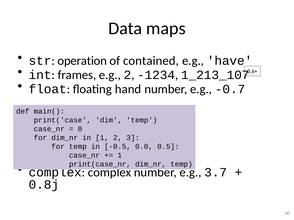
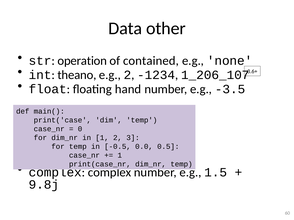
maps: maps -> other (166, 28)
have: have -> none (230, 61)
frames: frames -> theano (77, 75)
1_213_107: 1_213_107 -> 1_206_107 (215, 75)
-0.7: -0.7 -> -3.5 (230, 89)
3.7: 3.7 -> 1.5 (216, 173)
0.8j: 0.8j -> 9.8j (44, 185)
